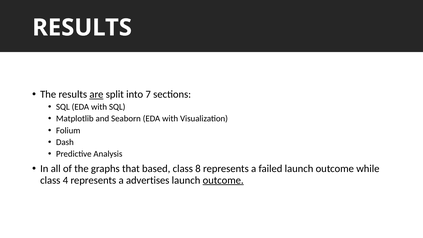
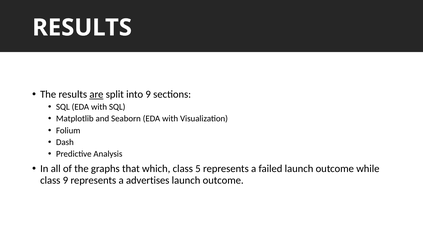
into 7: 7 -> 9 (148, 94)
based: based -> which (156, 169)
8: 8 -> 5 (198, 169)
class 4: 4 -> 9 (65, 180)
outcome underline: present -> none (223, 180)
